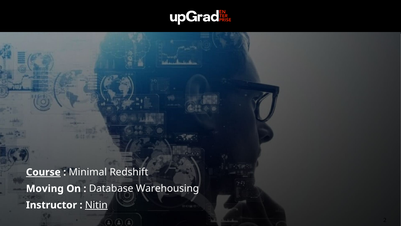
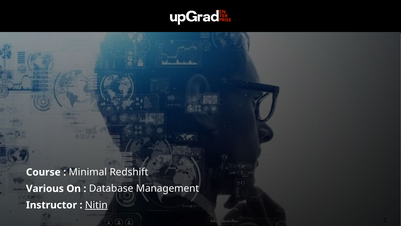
Course underline: present -> none (43, 172)
Moving: Moving -> Various (45, 188)
Warehousing: Warehousing -> Management (167, 188)
